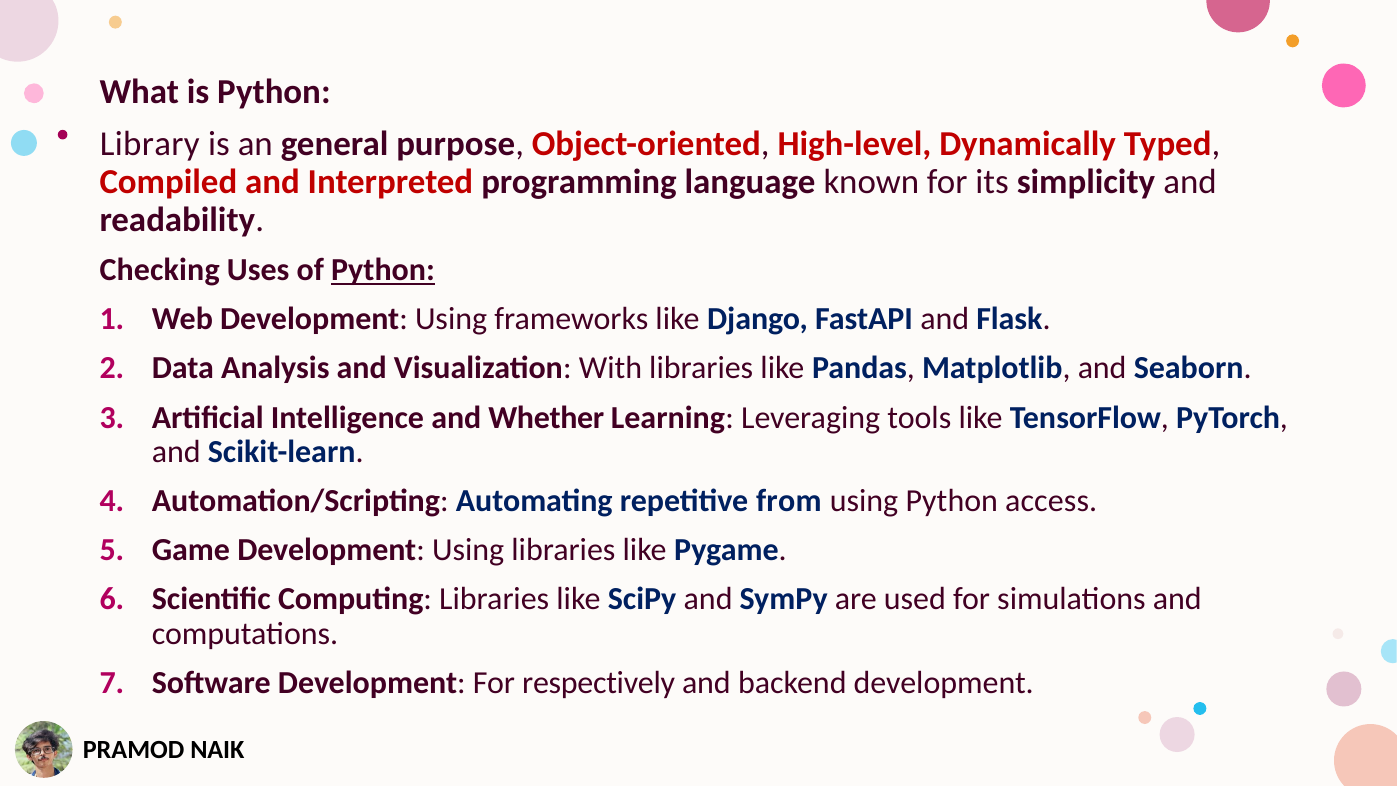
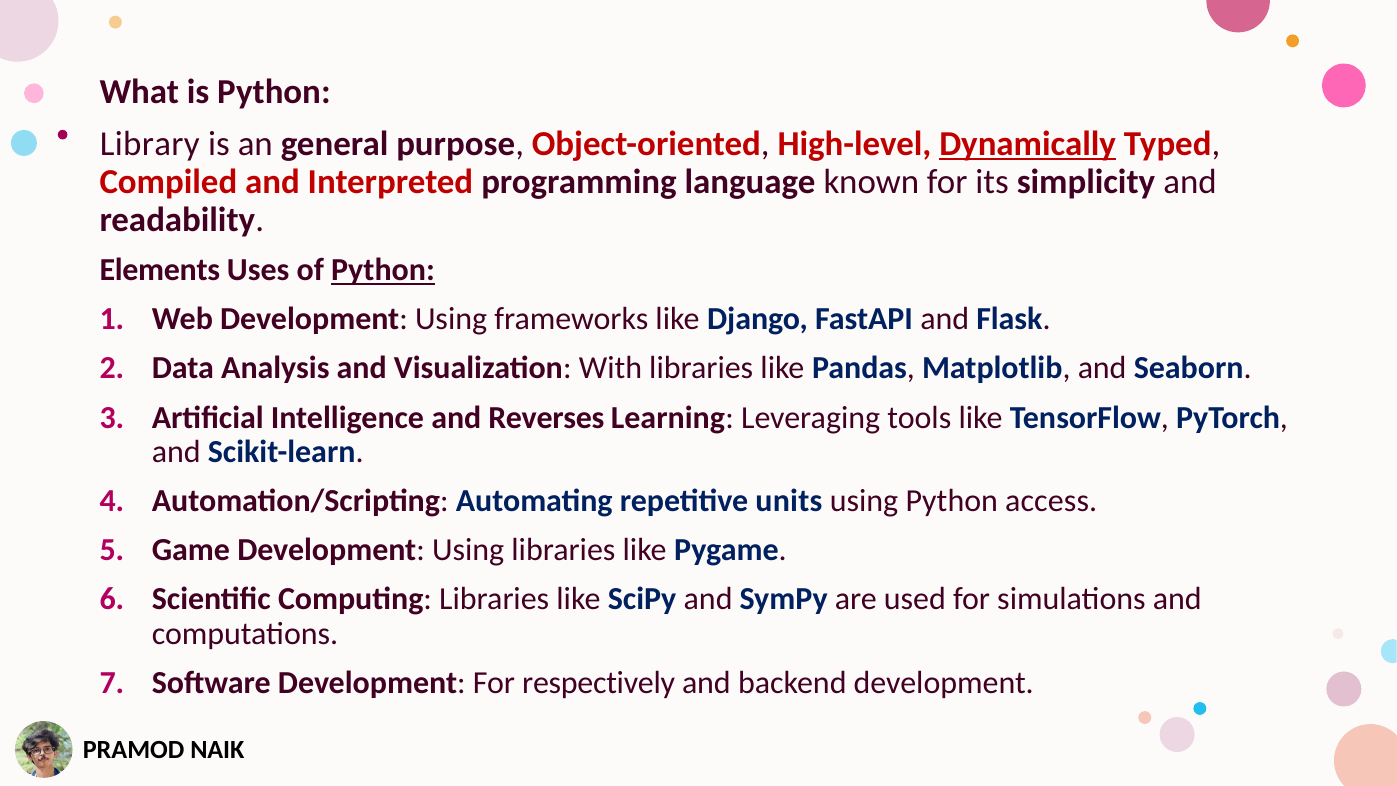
Dynamically underline: none -> present (1028, 144)
Checking: Checking -> Elements (160, 270)
Whether: Whether -> Reverses (546, 417)
from: from -> units (789, 501)
